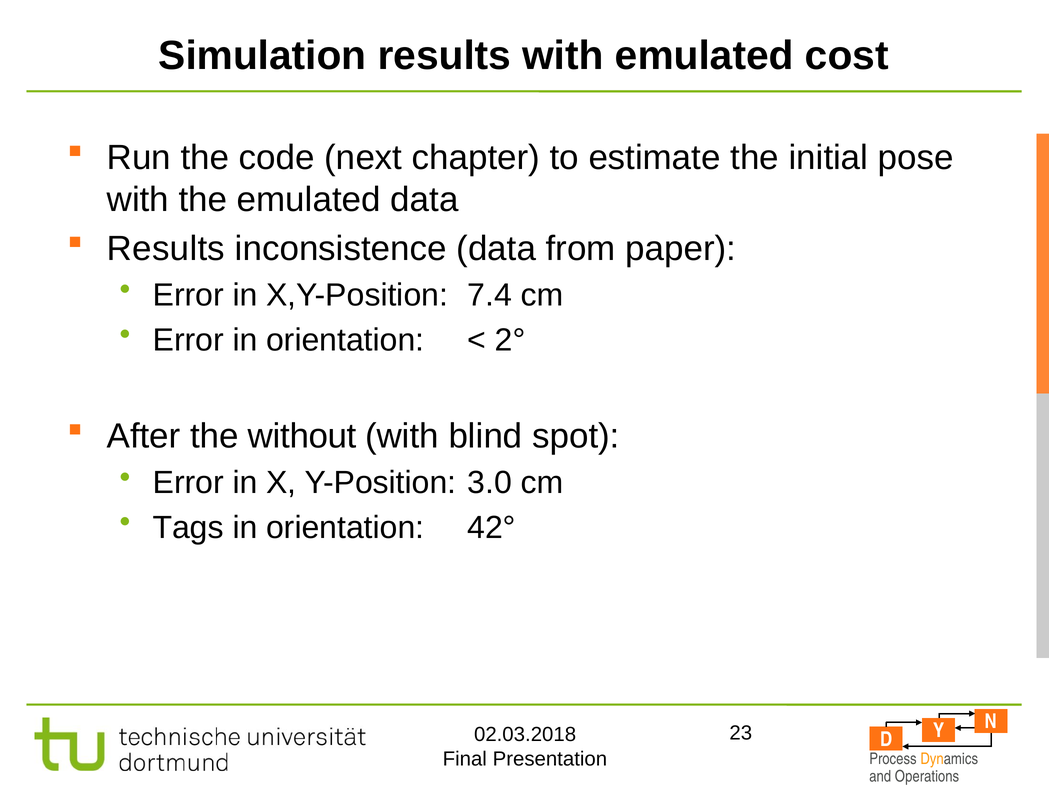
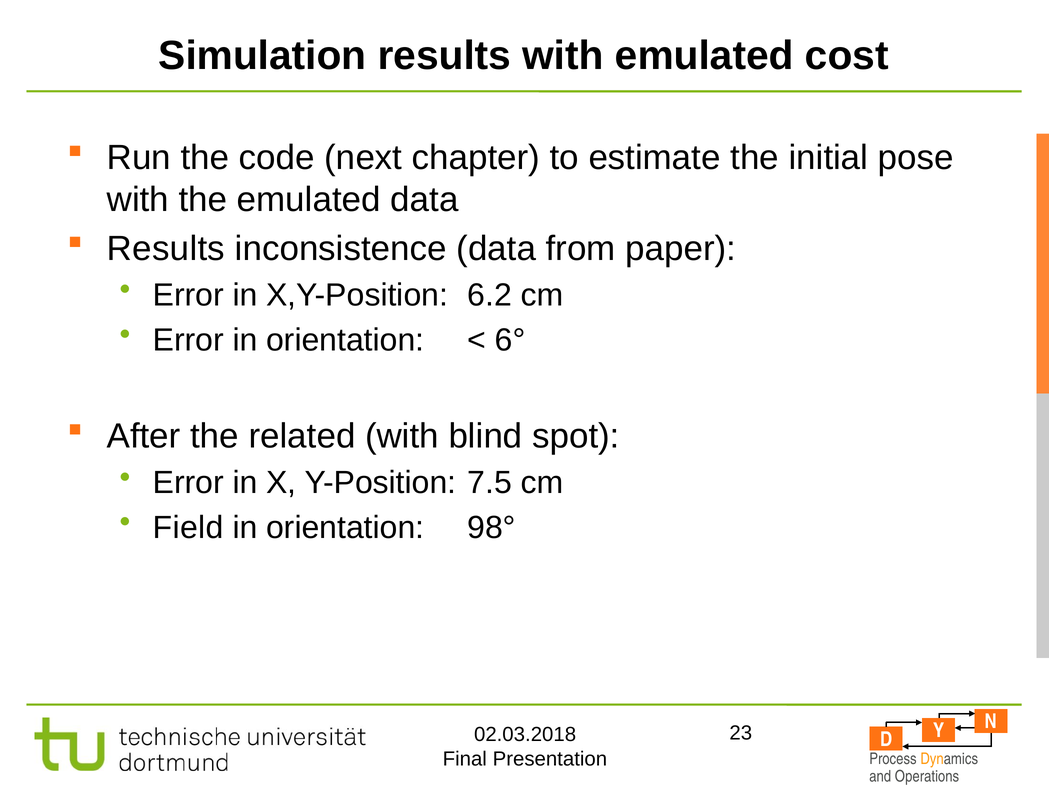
7.4: 7.4 -> 6.2 (490, 295)
2°: 2° -> 6° (510, 340)
without: without -> related (302, 436)
3.0: 3.0 -> 7.5 (490, 483)
Tags: Tags -> Field (188, 527)
42°: 42° -> 98° (492, 527)
